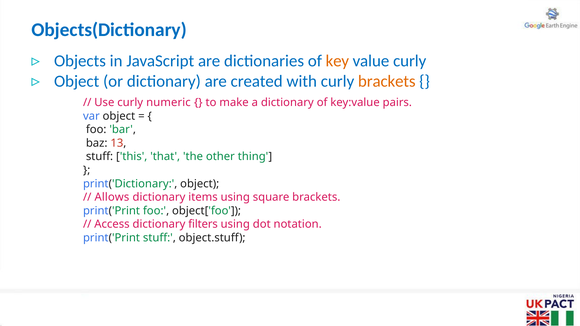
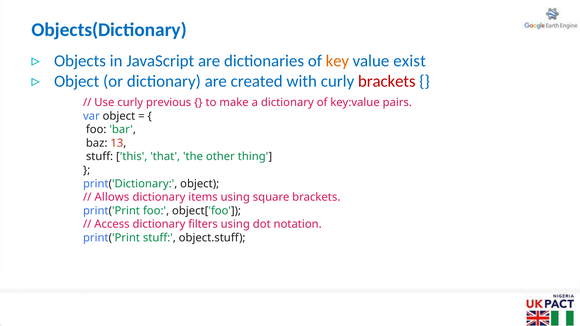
value curly: curly -> exist (410, 61)
brackets colour: orange -> red (387, 81)
numeric: numeric -> previous (169, 103)
